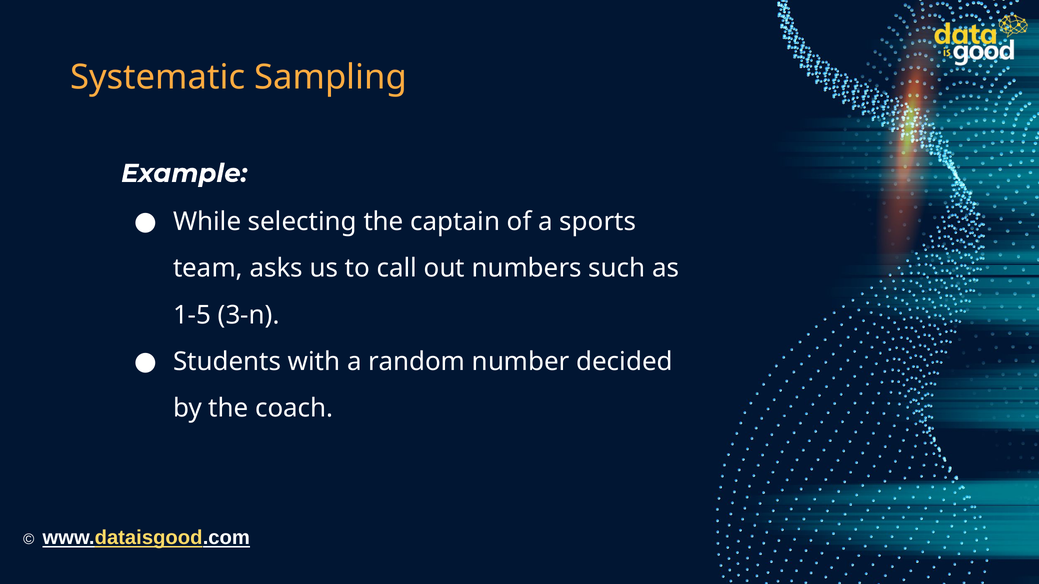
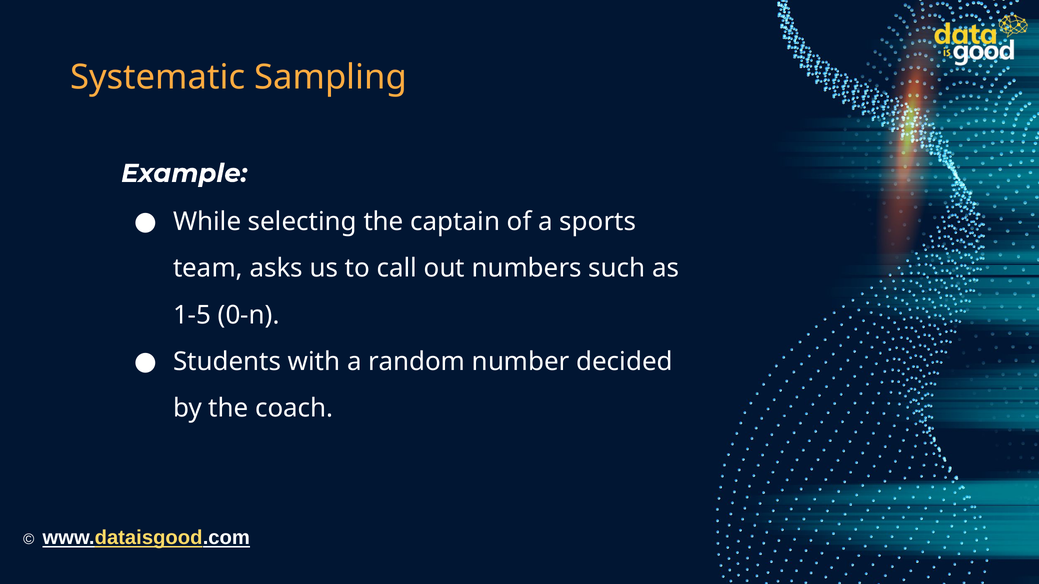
3-n: 3-n -> 0-n (249, 315)
